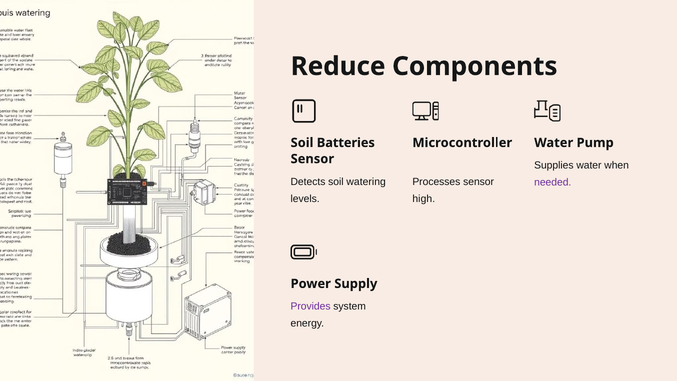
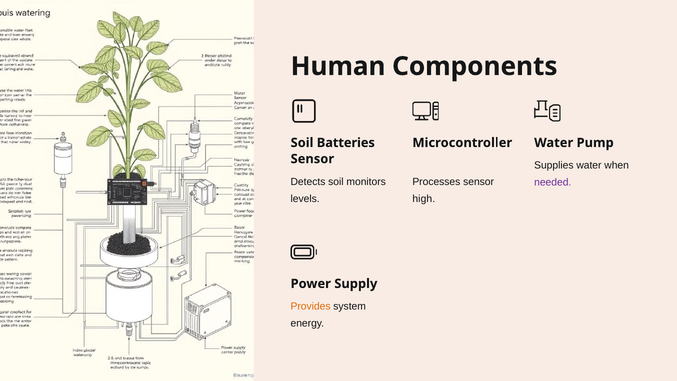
Reduce: Reduce -> Human (338, 66)
watering: watering -> monitors (366, 182)
Provides colour: purple -> orange (311, 306)
